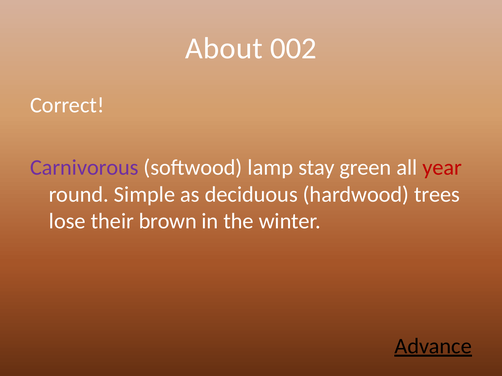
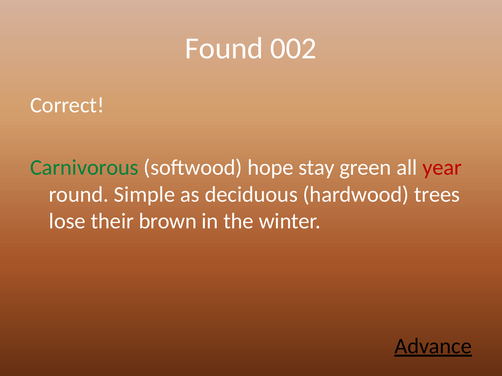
About: About -> Found (224, 49)
Carnivorous colour: purple -> green (84, 168)
lamp: lamp -> hope (270, 168)
